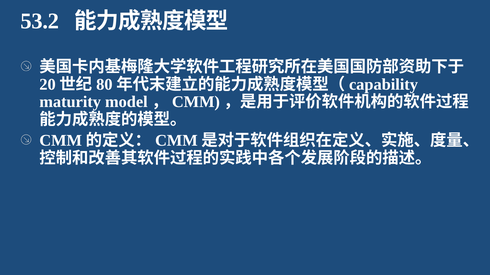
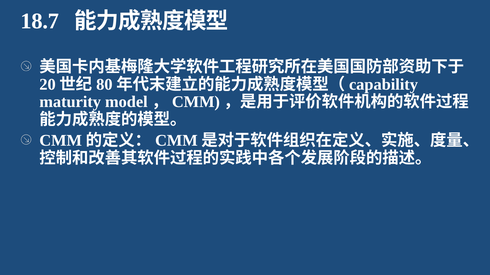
53.2: 53.2 -> 18.7 (40, 21)
